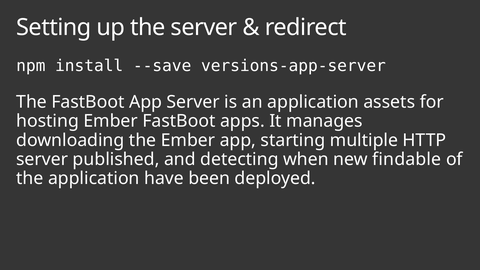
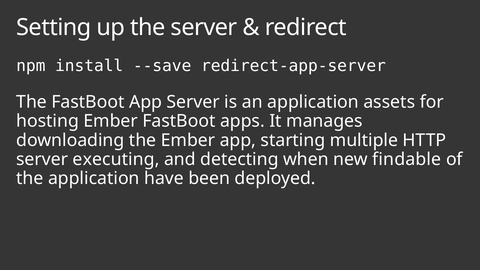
versions-app-server: versions-app-server -> redirect-app-server (293, 66)
published: published -> executing (116, 159)
